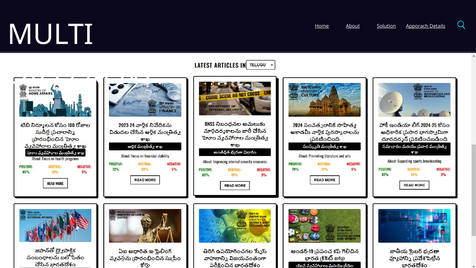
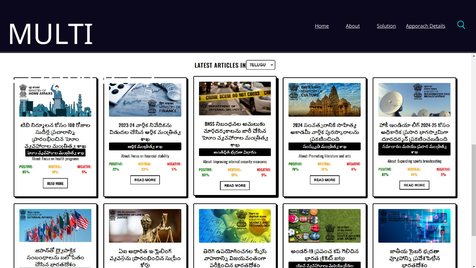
DIFFERENT: DIFFERENT -> CHANNELS (86, 74)
